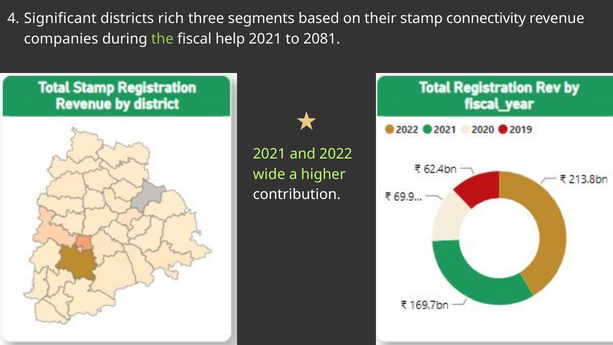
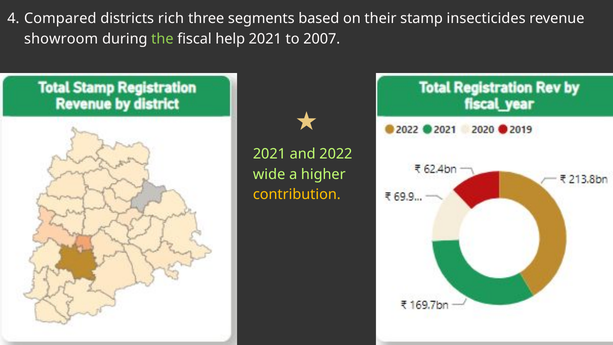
Significant: Significant -> Compared (60, 19)
connectivity: connectivity -> insecticides (486, 19)
companies: companies -> showroom (61, 39)
2081: 2081 -> 2007 (322, 39)
contribution colour: white -> yellow (297, 195)
